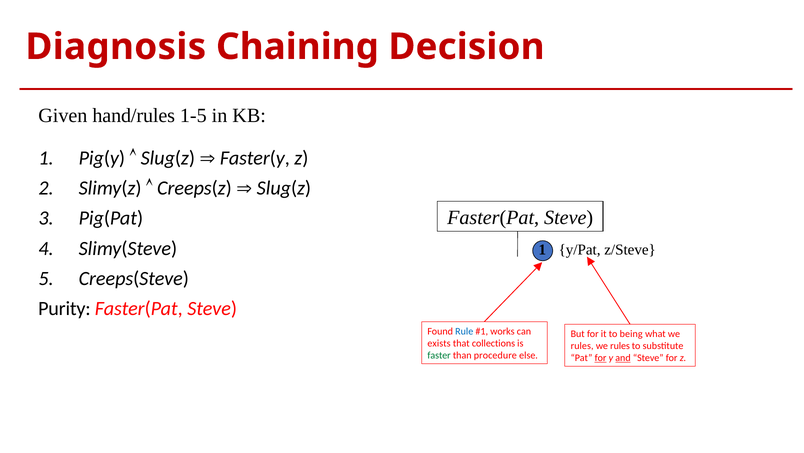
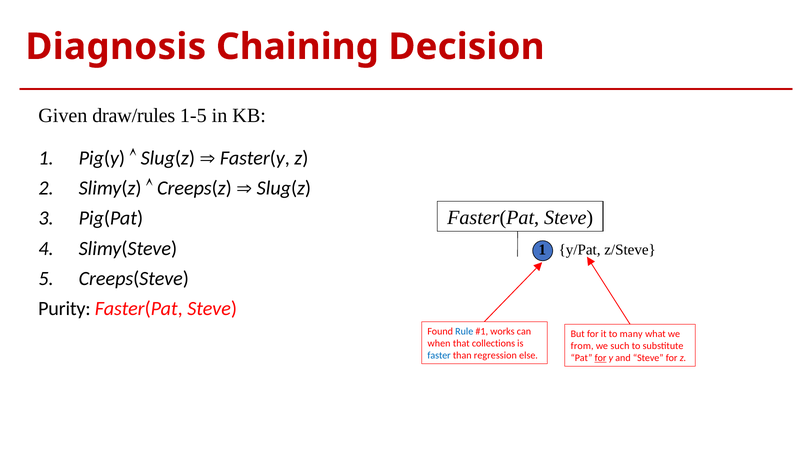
hand/rules: hand/rules -> draw/rules (134, 115)
being: being -> many (631, 333)
exists: exists -> when (439, 343)
rules: rules -> from (582, 345)
rules: rules -> such (620, 345)
faster colour: green -> blue (439, 355)
procedure: procedure -> regression (495, 355)
and underline: present -> none (623, 358)
